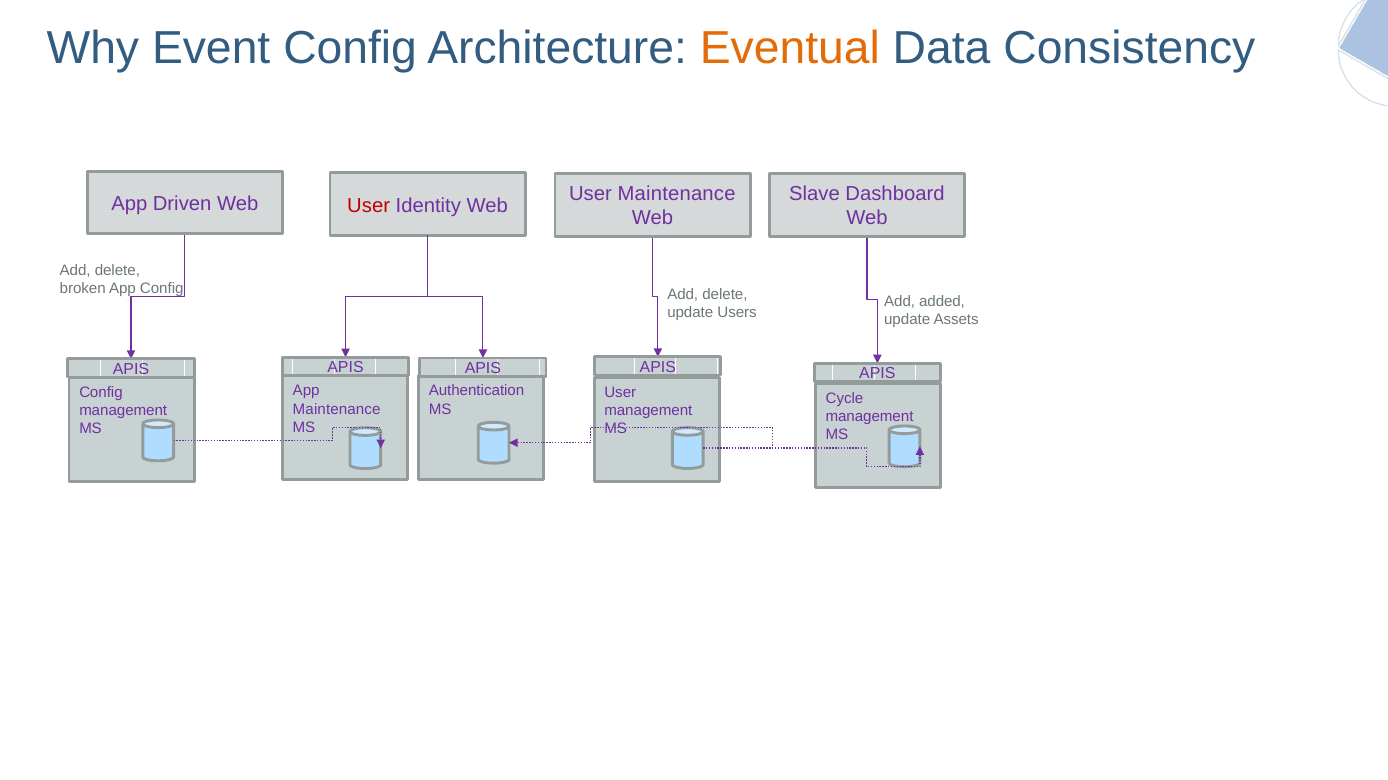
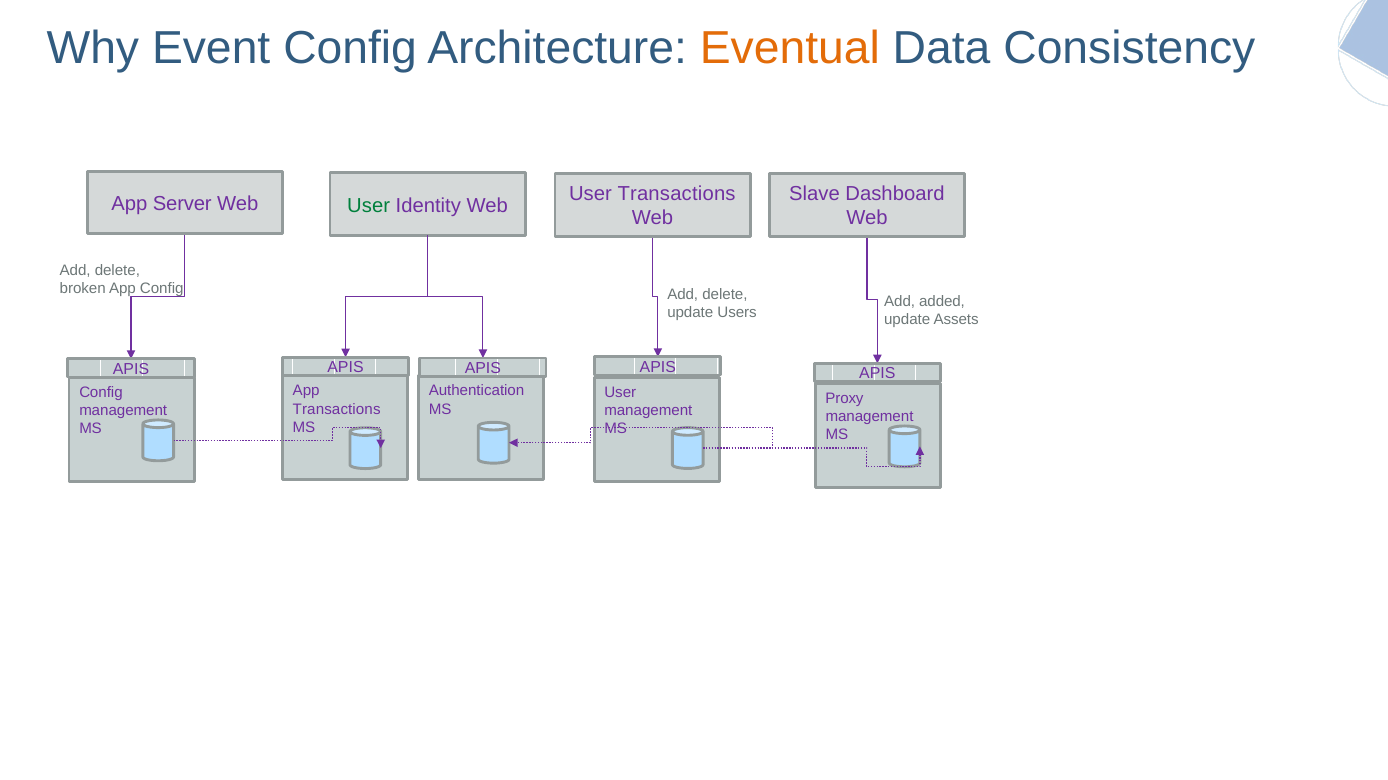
User Maintenance: Maintenance -> Transactions (677, 194)
Driven: Driven -> Server (182, 204)
User colour: red -> green (369, 206)
Cycle: Cycle -> Proxy (845, 399)
Maintenance: Maintenance -> Transactions (337, 410)
